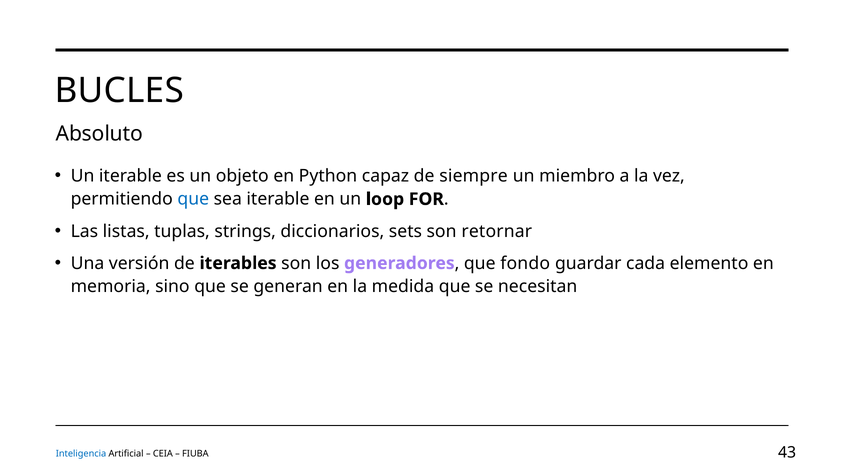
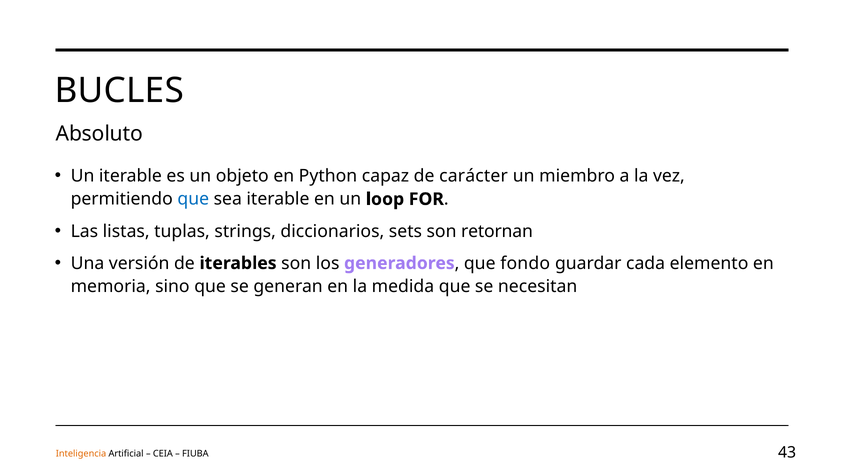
siempre: siempre -> carácter (474, 176)
retornar: retornar -> retornan (497, 231)
Inteligencia colour: blue -> orange (81, 453)
